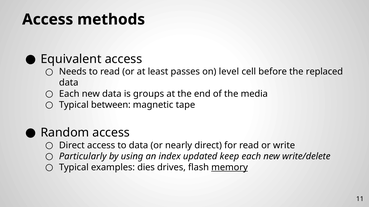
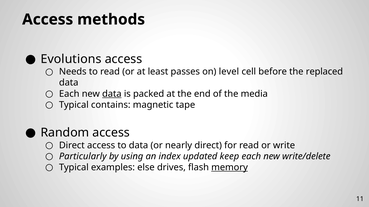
Equivalent: Equivalent -> Evolutions (71, 59)
data underline: none -> present (112, 94)
groups: groups -> packed (149, 94)
between: between -> contains (111, 105)
dies: dies -> else (146, 168)
